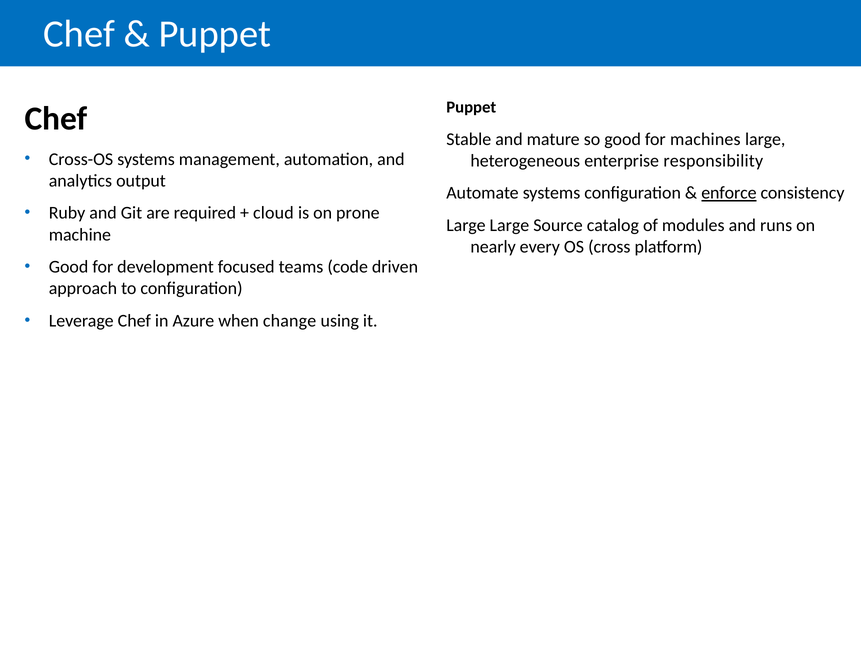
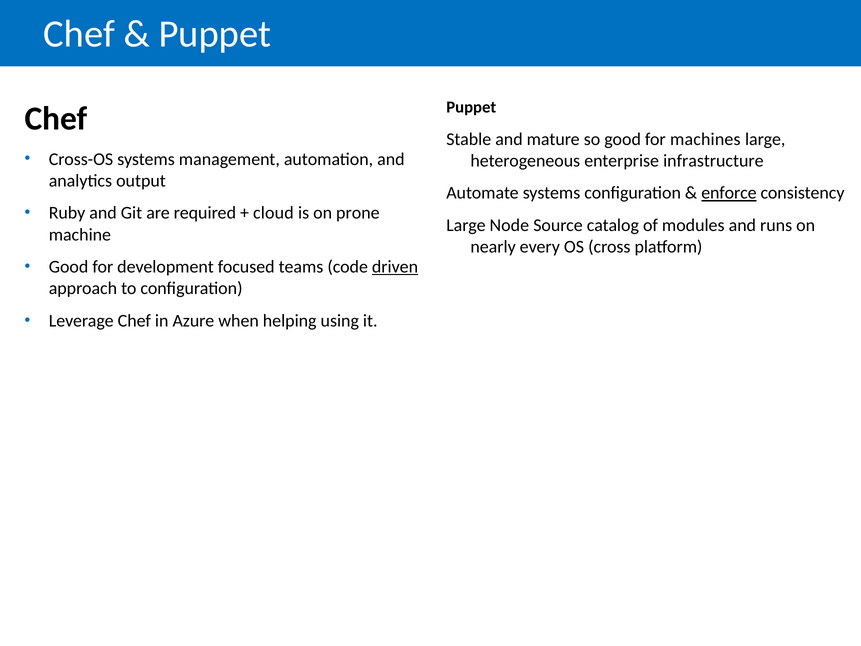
responsibility: responsibility -> infrastructure (713, 161)
Large Large: Large -> Node (509, 225)
driven underline: none -> present (395, 267)
change: change -> helping (290, 321)
